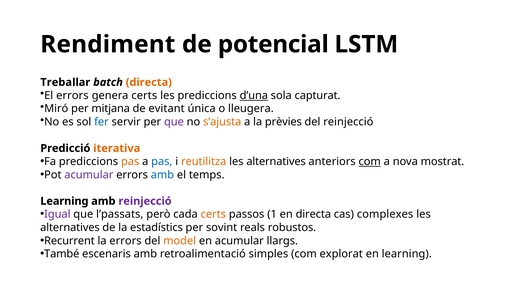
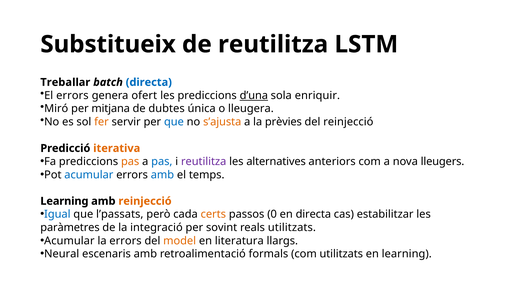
Rendiment: Rendiment -> Substitueix (108, 44)
de potencial: potencial -> reutilitza (273, 44)
directa colour: orange -> blue (149, 82)
genera certs: certs -> ofert (144, 96)
capturat: capturat -> enriquir (317, 96)
evitant: evitant -> dubtes (167, 109)
fer colour: blue -> orange (101, 122)
que colour: purple -> blue (174, 122)
reutilitza colour: orange -> purple (204, 162)
com underline: present -> none (370, 162)
mostrat: mostrat -> lleugers (443, 162)
acumular colour: purple -> blue (89, 175)
reinjecció colour: purple -> orange (145, 201)
Igual colour: purple -> blue (57, 215)
1: 1 -> 0 (272, 215)
complexes: complexes -> estabilitzar (385, 215)
alternatives: alternatives -> paràmetres (70, 228)
estadístics: estadístics -> integració (156, 228)
reals robustos: robustos -> utilitzats (292, 228)
Recurrent: Recurrent -> Acumular (69, 241)
en acumular: acumular -> literatura (239, 241)
També: També -> Neural (62, 254)
simples: simples -> formals (268, 254)
com explorat: explorat -> utilitzats (341, 254)
